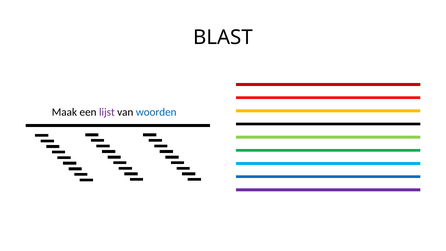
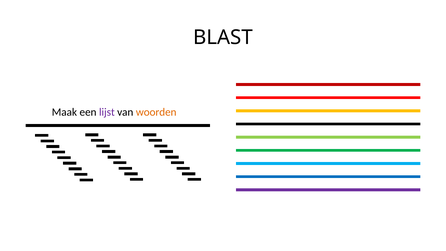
woorden colour: blue -> orange (156, 112)
